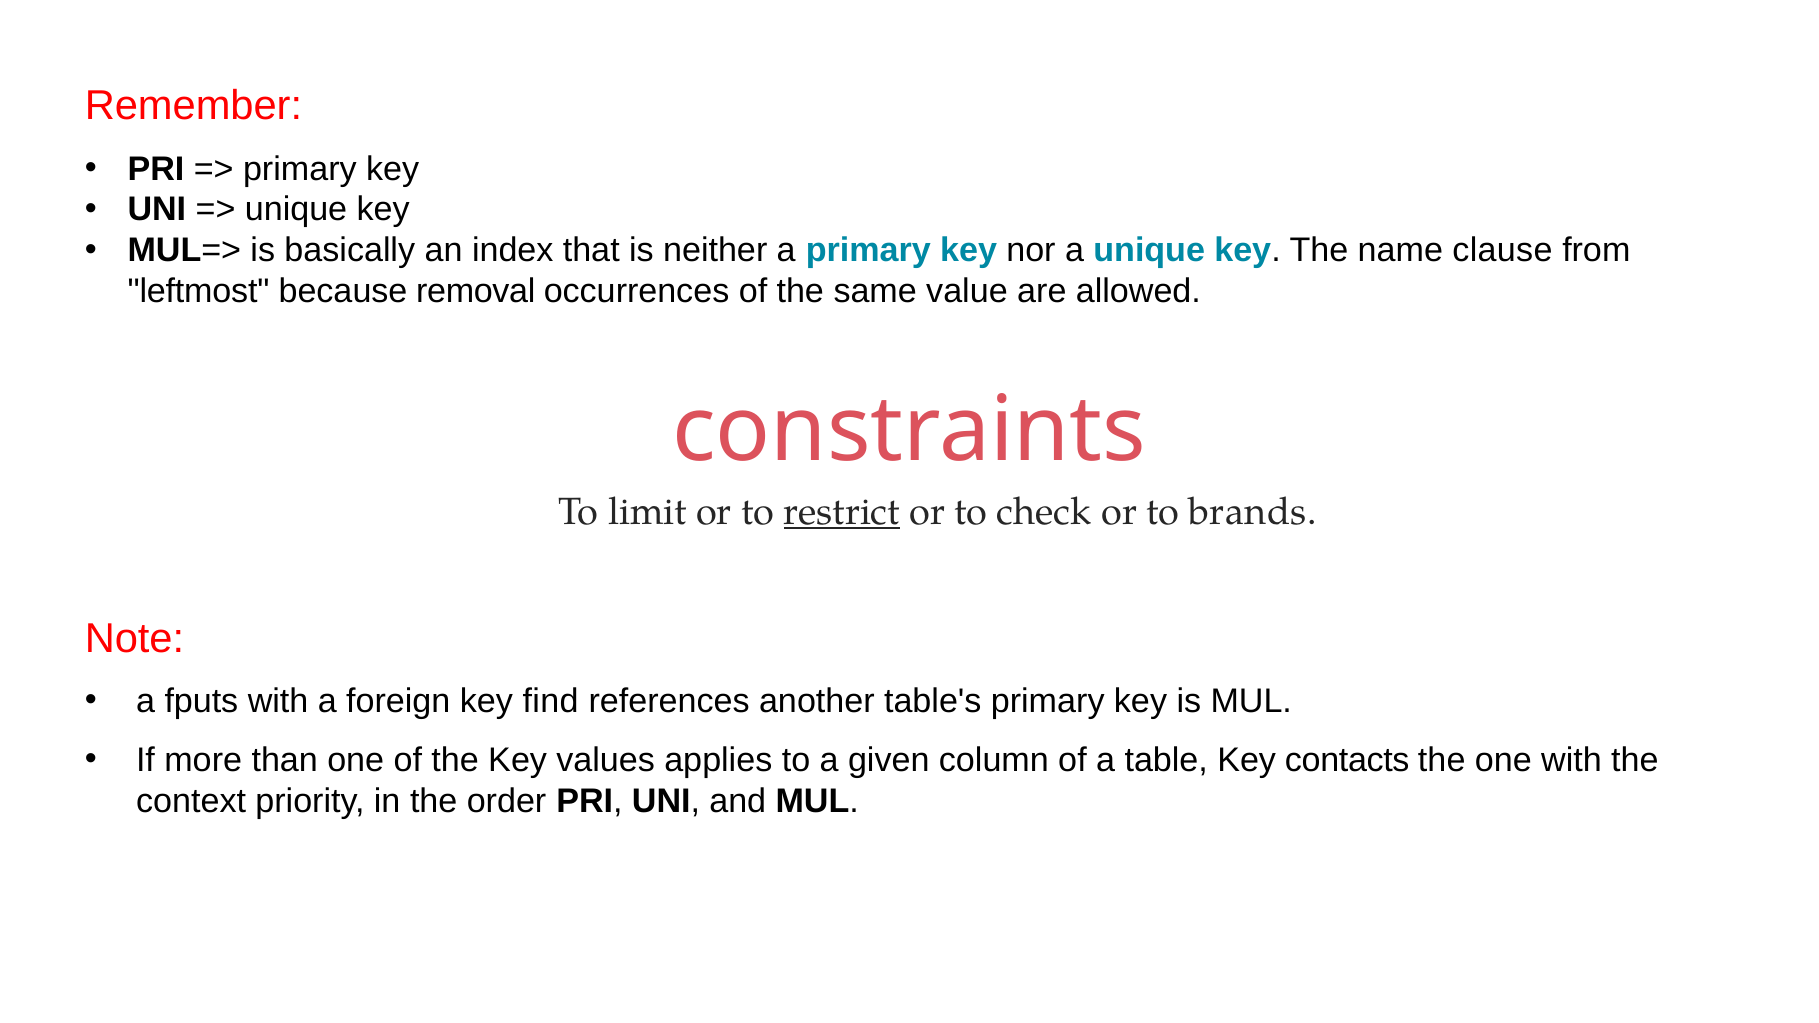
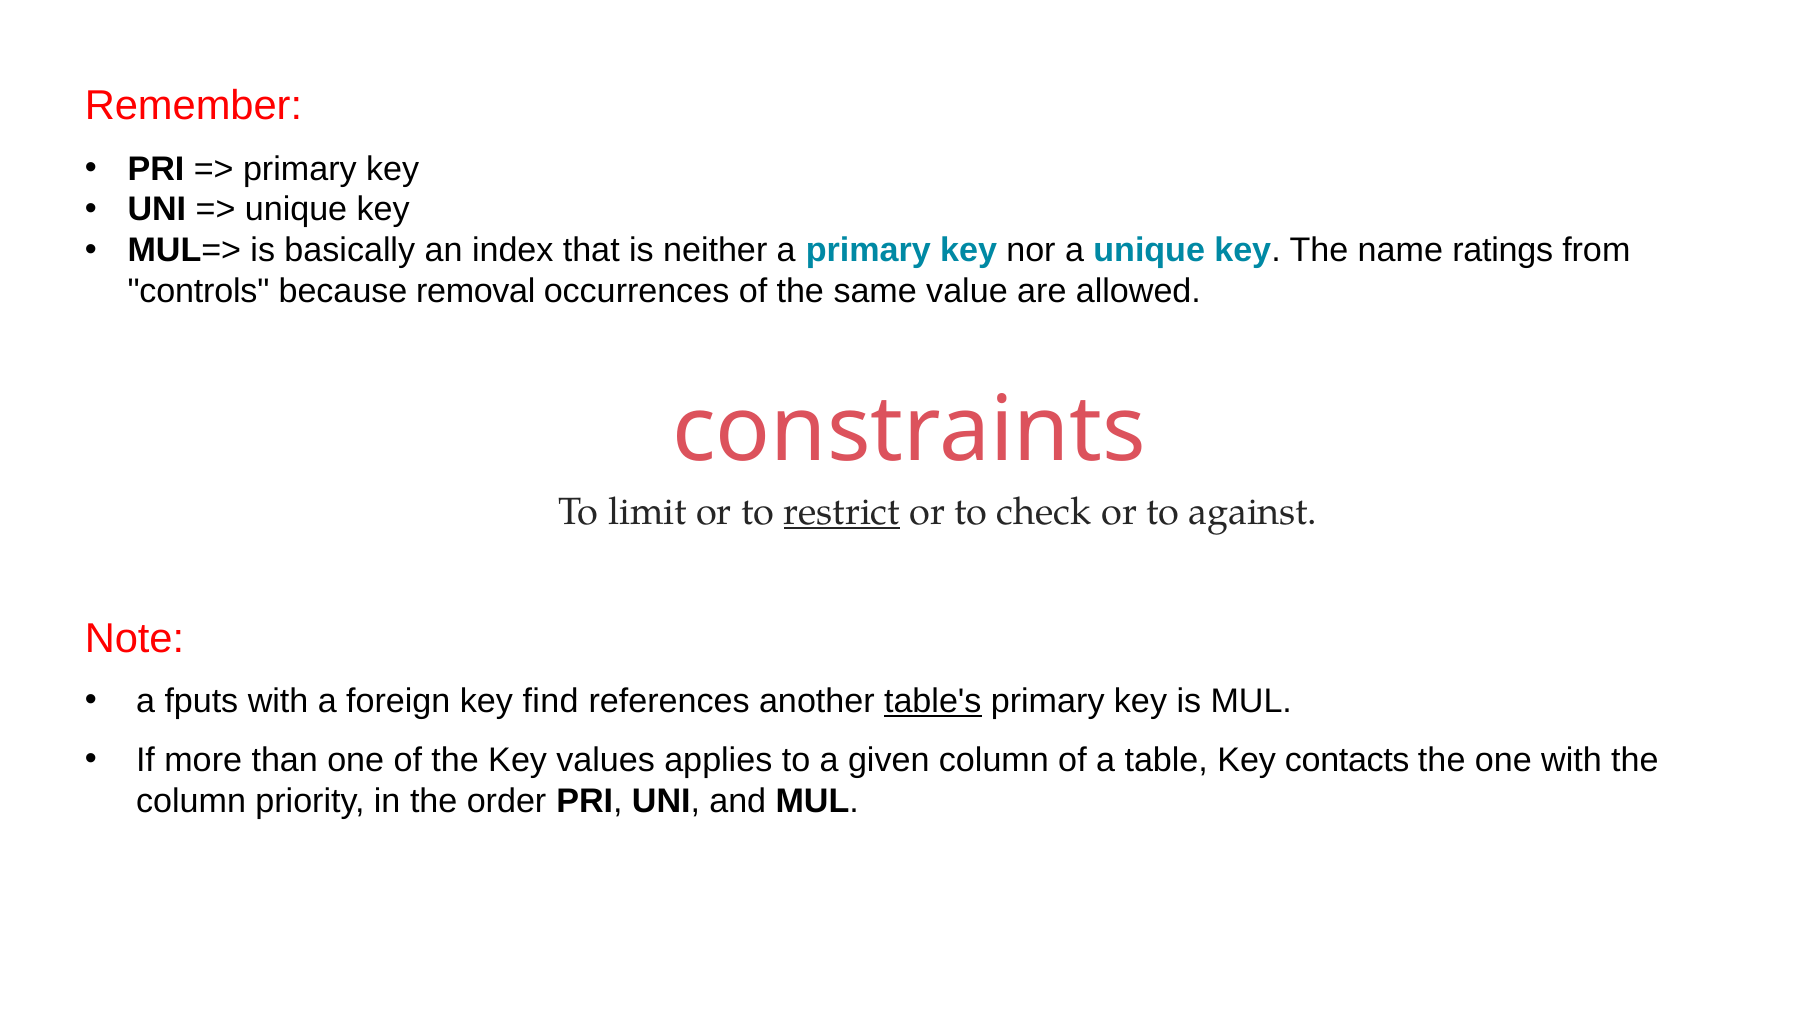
clause: clause -> ratings (1503, 251)
leftmost: leftmost -> controls (198, 292)
brands: brands -> against (1253, 512)
table's underline: none -> present (933, 701)
context: context -> column (191, 801)
